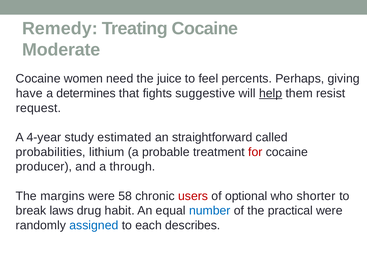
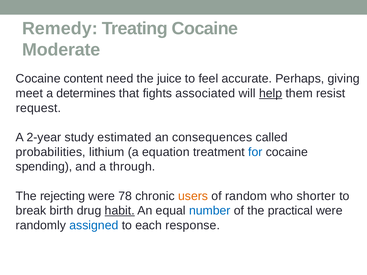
women: women -> content (83, 79)
percents: percents -> accurate (247, 79)
have: have -> meet (29, 93)
suggestive: suggestive -> associated (205, 93)
4-year: 4-year -> 2-year (44, 137)
straightforward: straightforward -> consequences (212, 137)
probable: probable -> equation (166, 152)
for colour: red -> blue (255, 152)
producer: producer -> spending (44, 167)
margins: margins -> rejecting (63, 196)
58: 58 -> 78 (125, 196)
users colour: red -> orange (193, 196)
optional: optional -> random (246, 196)
laws: laws -> birth (62, 211)
habit underline: none -> present (120, 211)
describes: describes -> response (193, 226)
